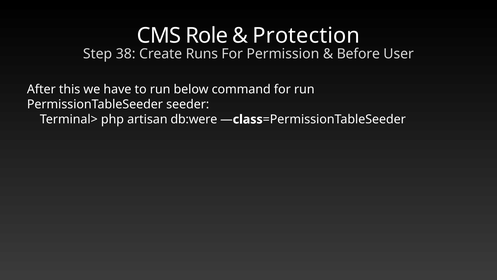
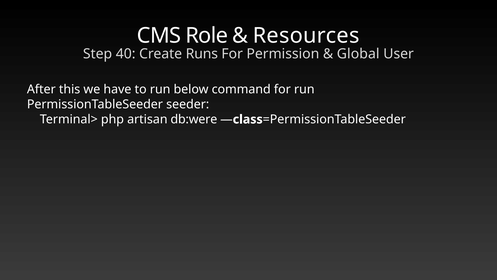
Protection: Protection -> Resources (306, 36)
38: 38 -> 40 (126, 54)
Before: Before -> Global (358, 54)
